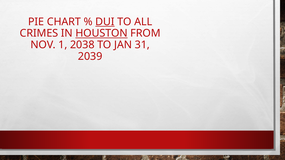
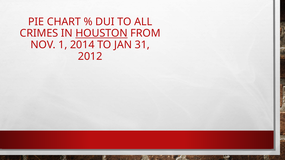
DUI underline: present -> none (105, 22)
2038: 2038 -> 2014 (82, 45)
2039: 2039 -> 2012 (90, 56)
